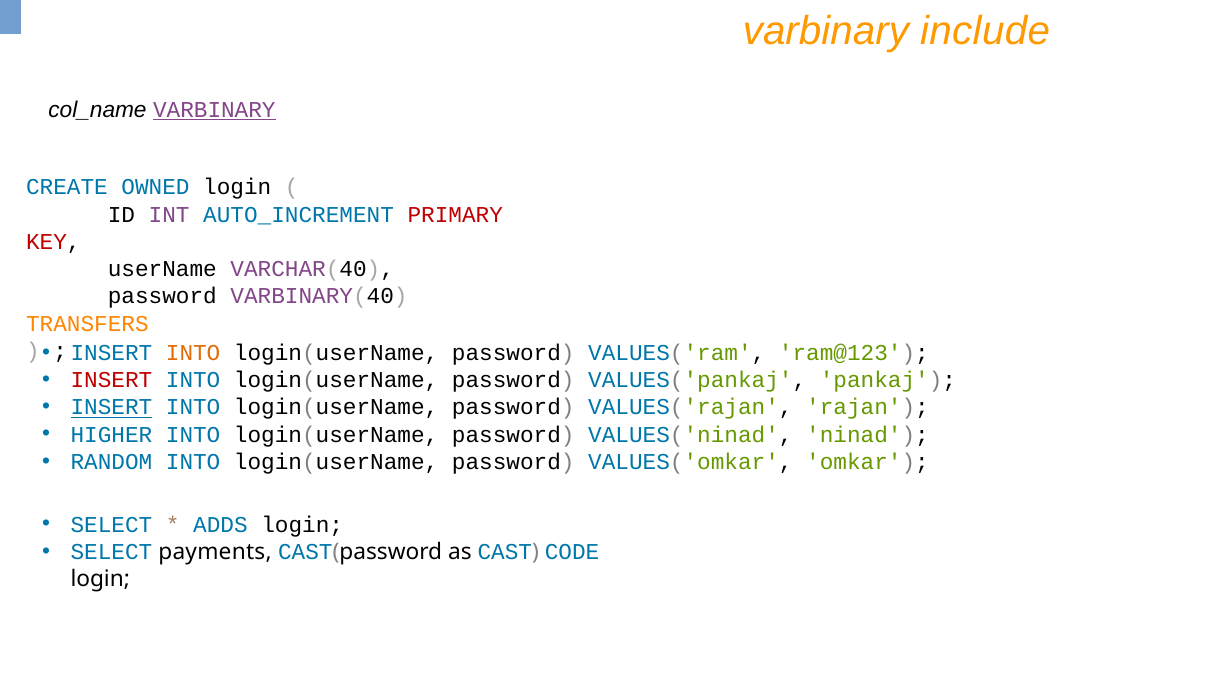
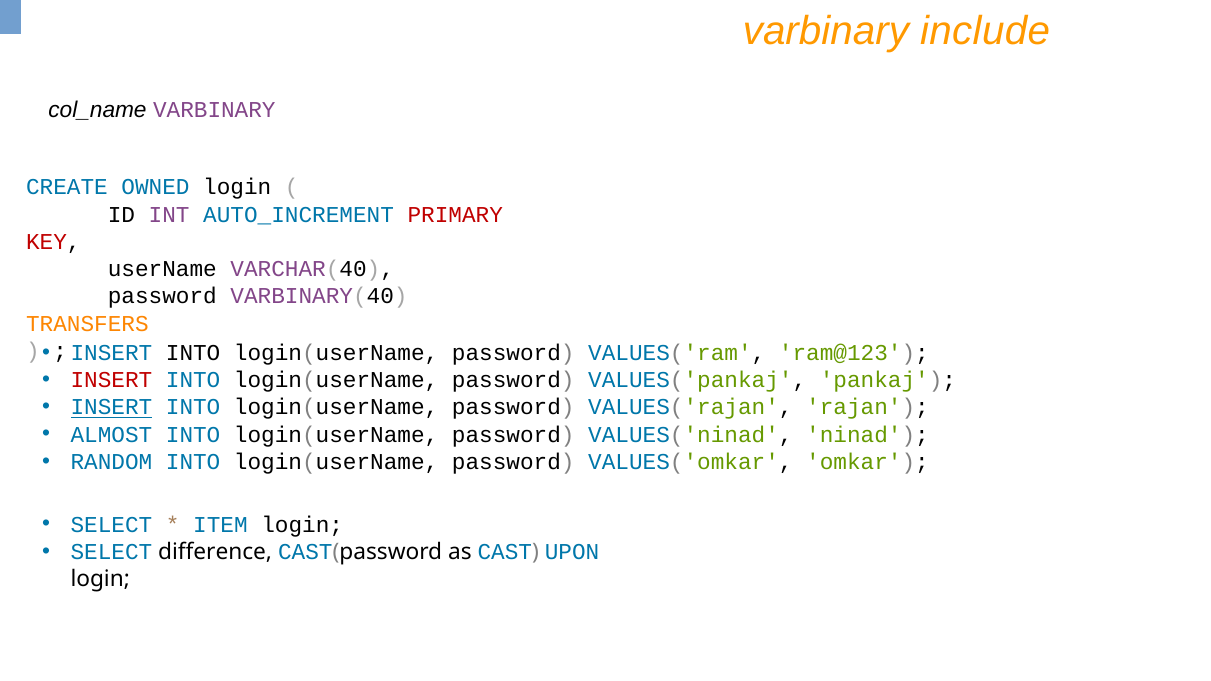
VARBINARY underline: present -> none (214, 110)
INTO colour: orange -> black (193, 353)
HIGHER: HIGHER -> ALMOST (111, 435)
ADDS: ADDS -> ITEM (220, 525)
payments: payments -> difference (215, 552)
CODE: CODE -> UPON (572, 552)
